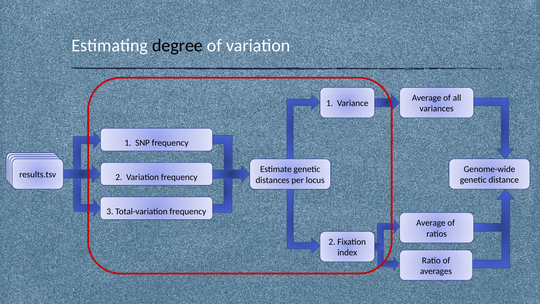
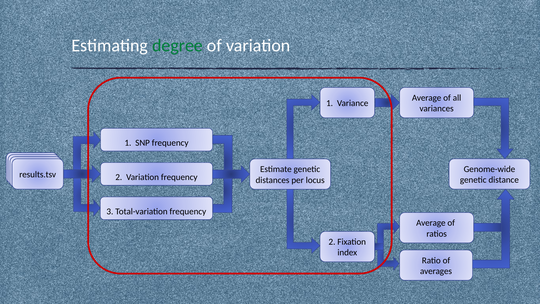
degree colour: black -> green (177, 46)
